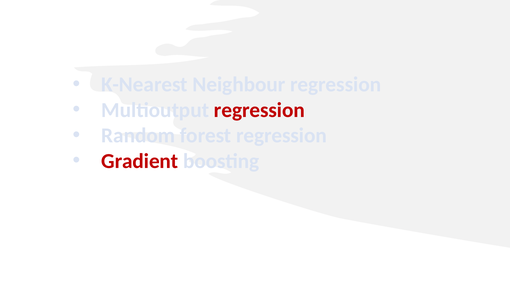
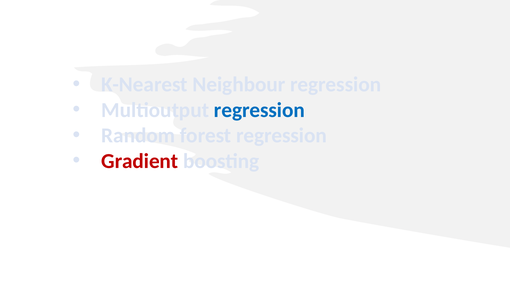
regression colour: red -> blue (259, 110)
